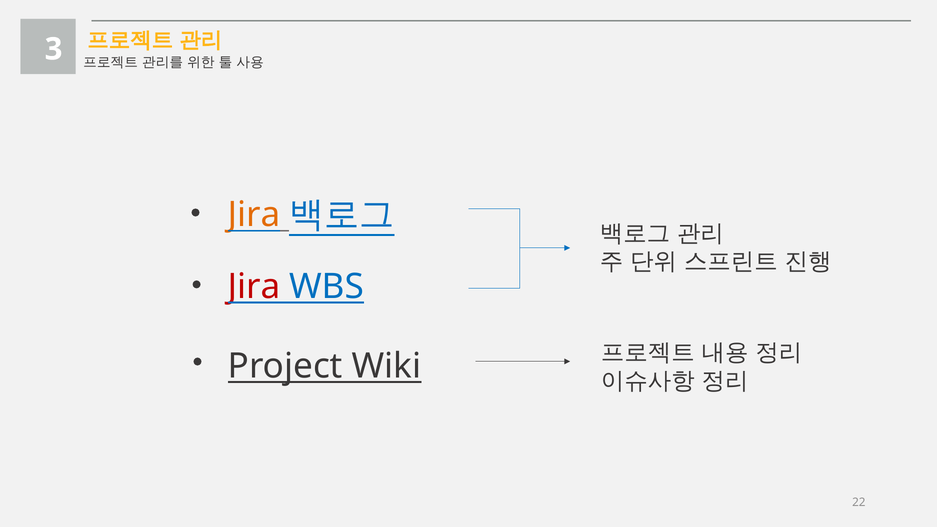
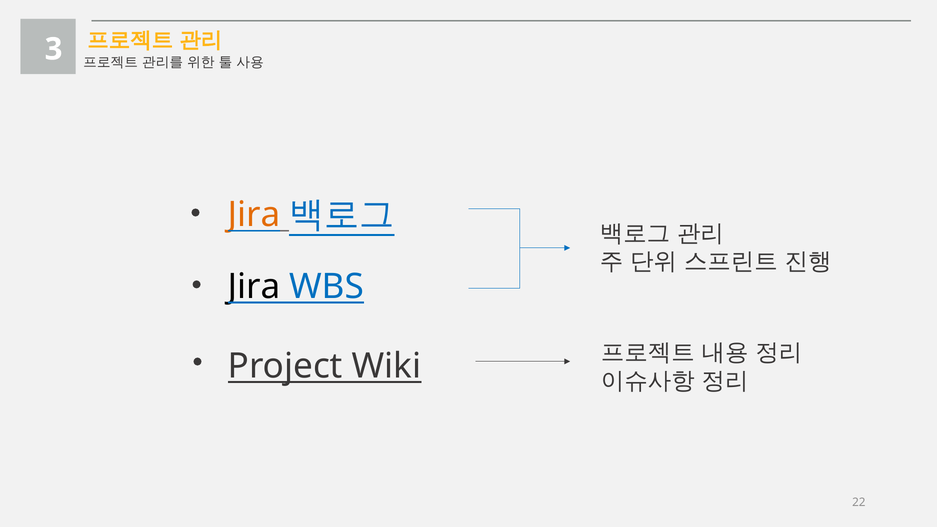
Jira colour: red -> black (254, 287)
